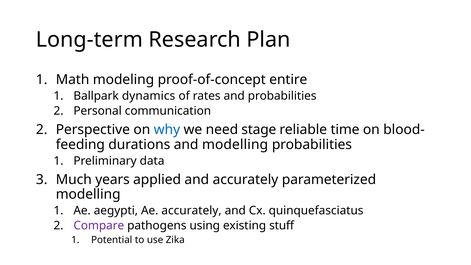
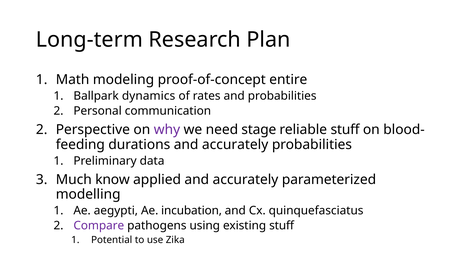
why colour: blue -> purple (167, 130)
reliable time: time -> stuff (345, 130)
durations and modelling: modelling -> accurately (235, 145)
years: years -> know (113, 179)
Ae accurately: accurately -> incubation (192, 211)
